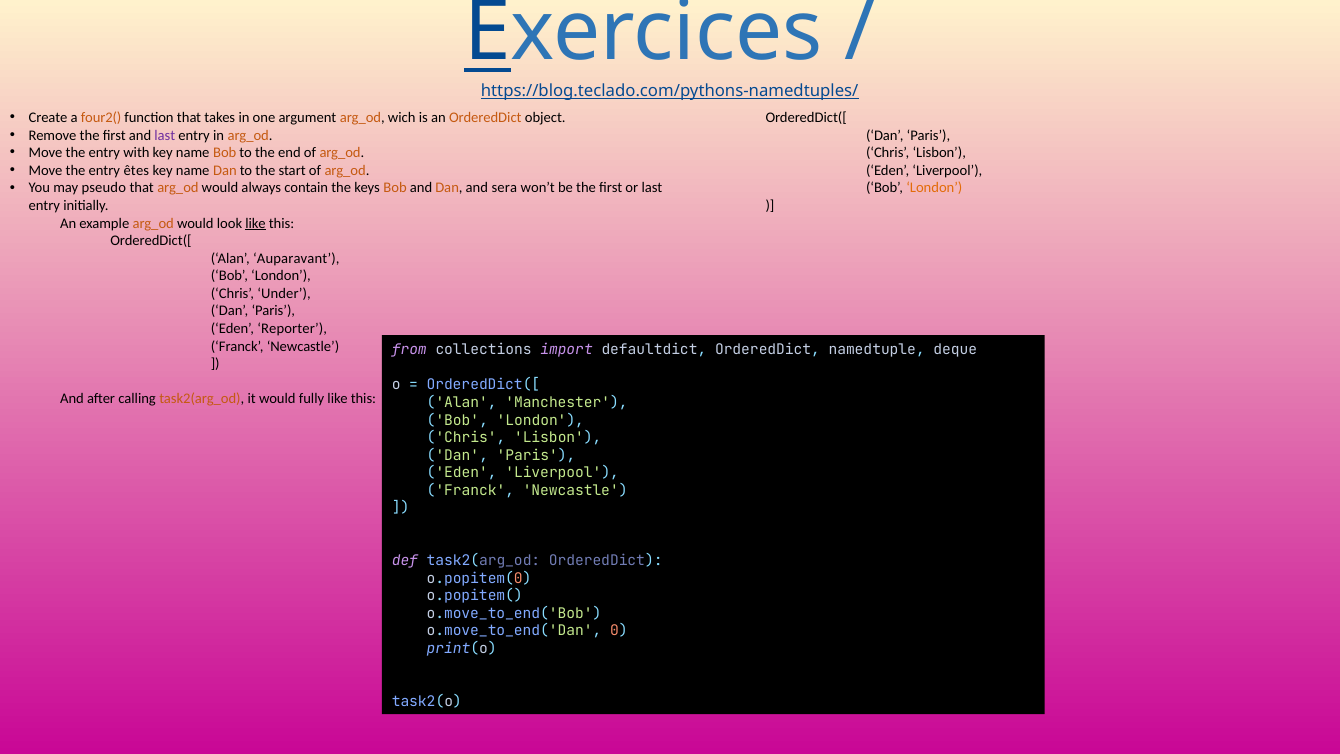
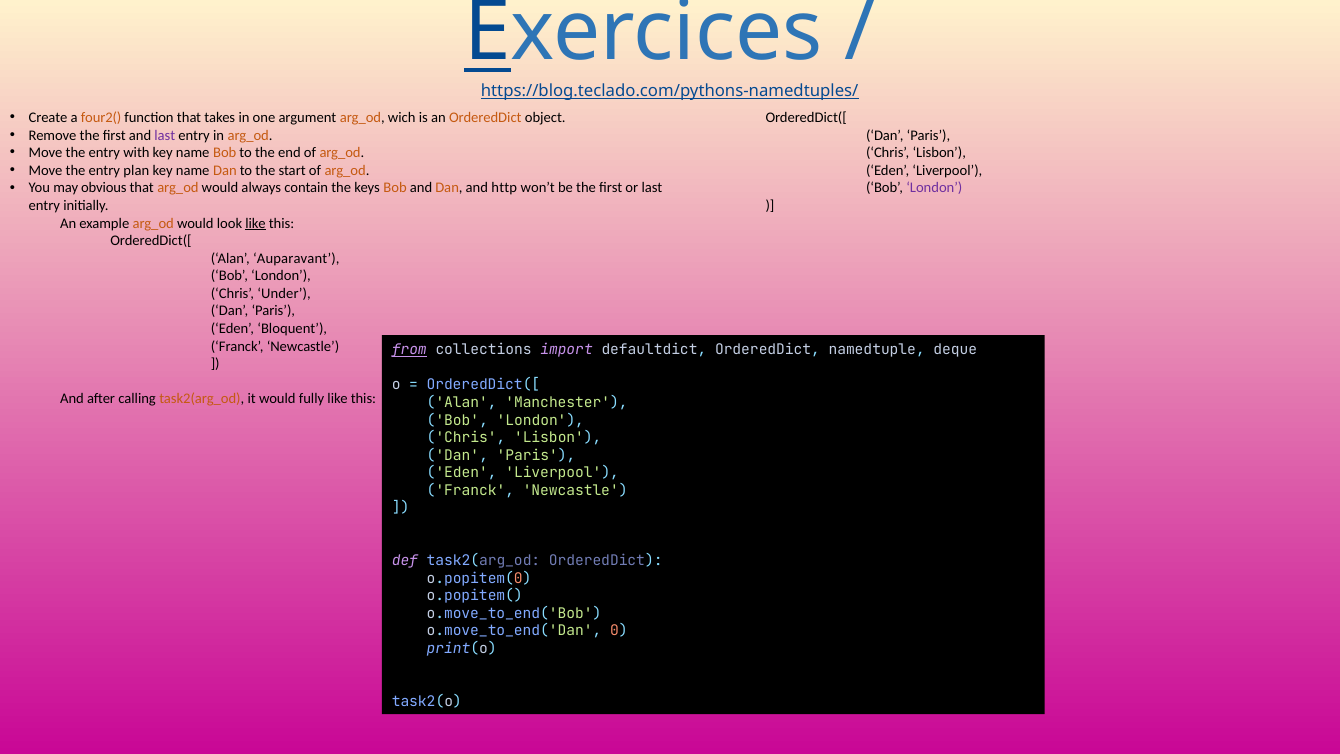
êtes: êtes -> plan (136, 170)
pseudo: pseudo -> obvious (104, 188)
sera: sera -> http (504, 188)
London colour: orange -> purple (934, 188)
Reporter: Reporter -> Bloquent (292, 329)
from underline: none -> present (409, 350)
